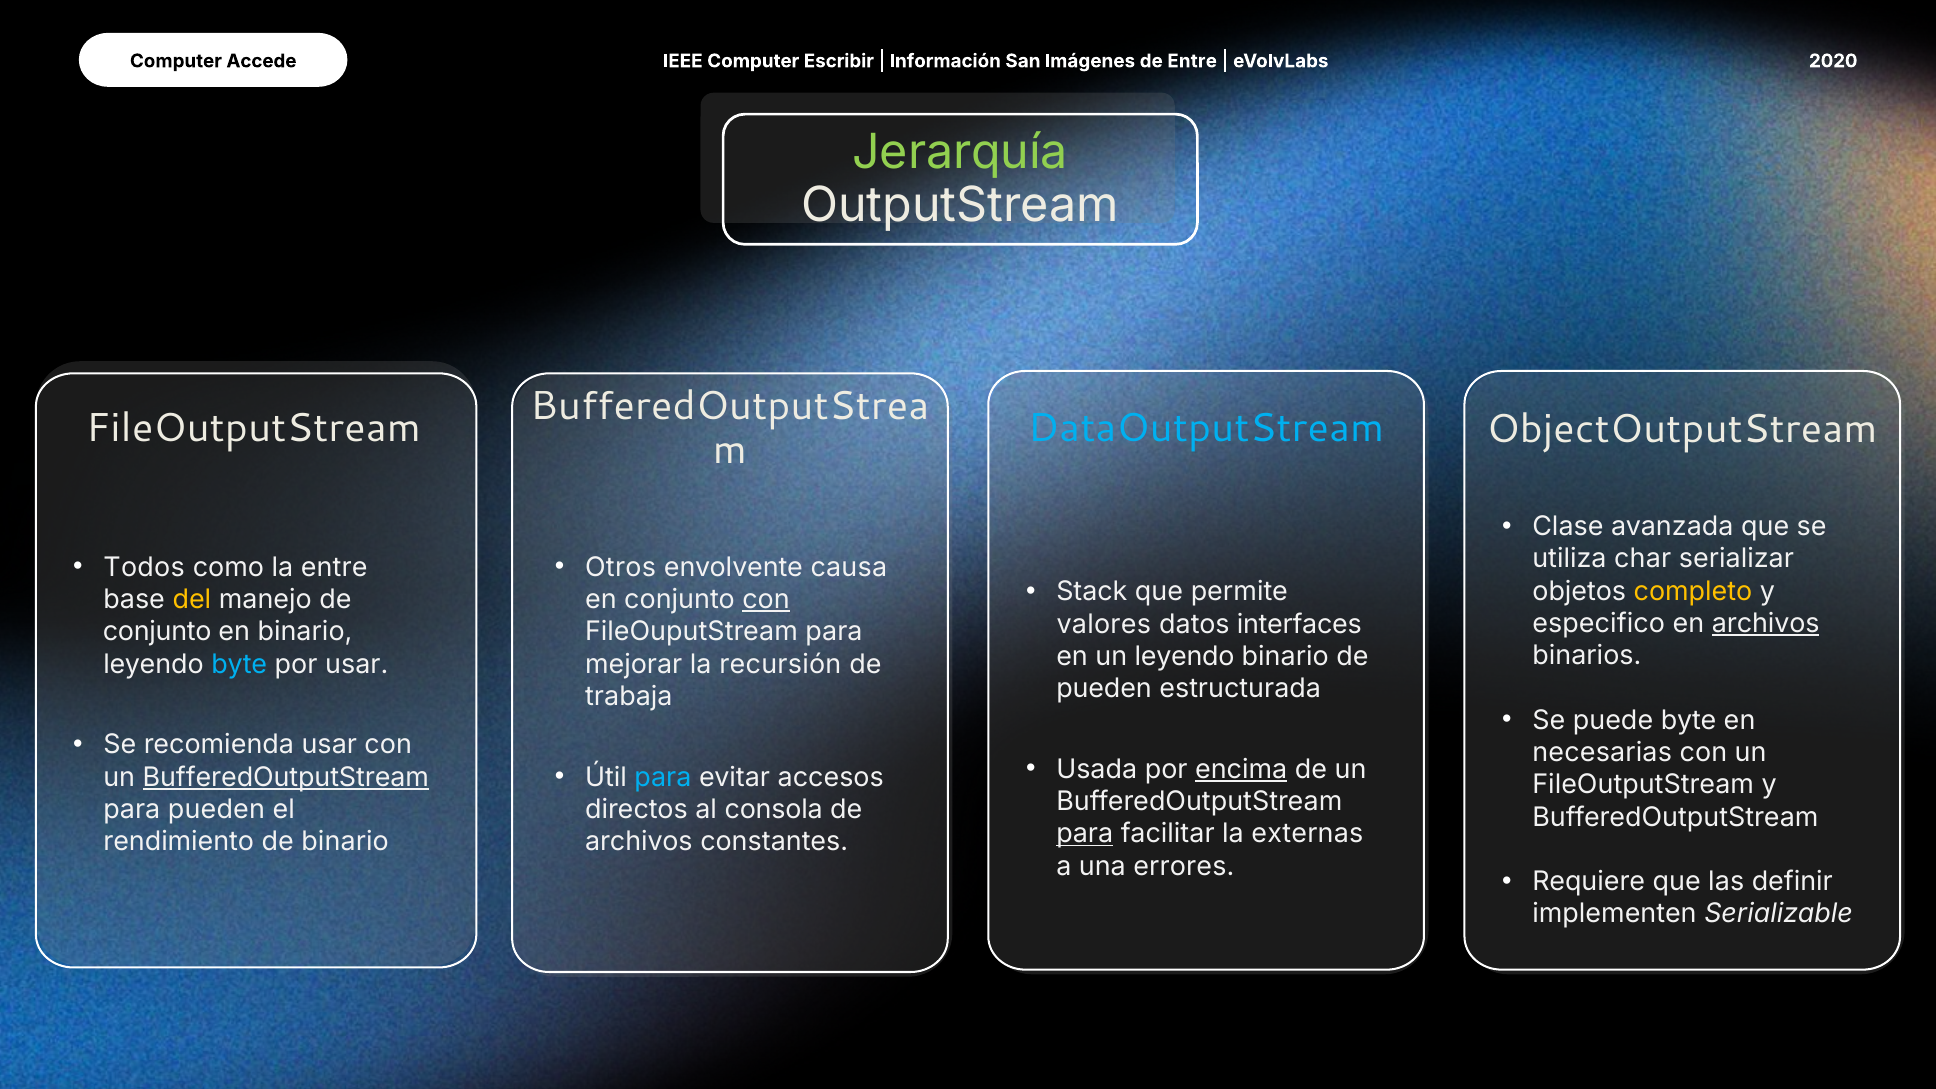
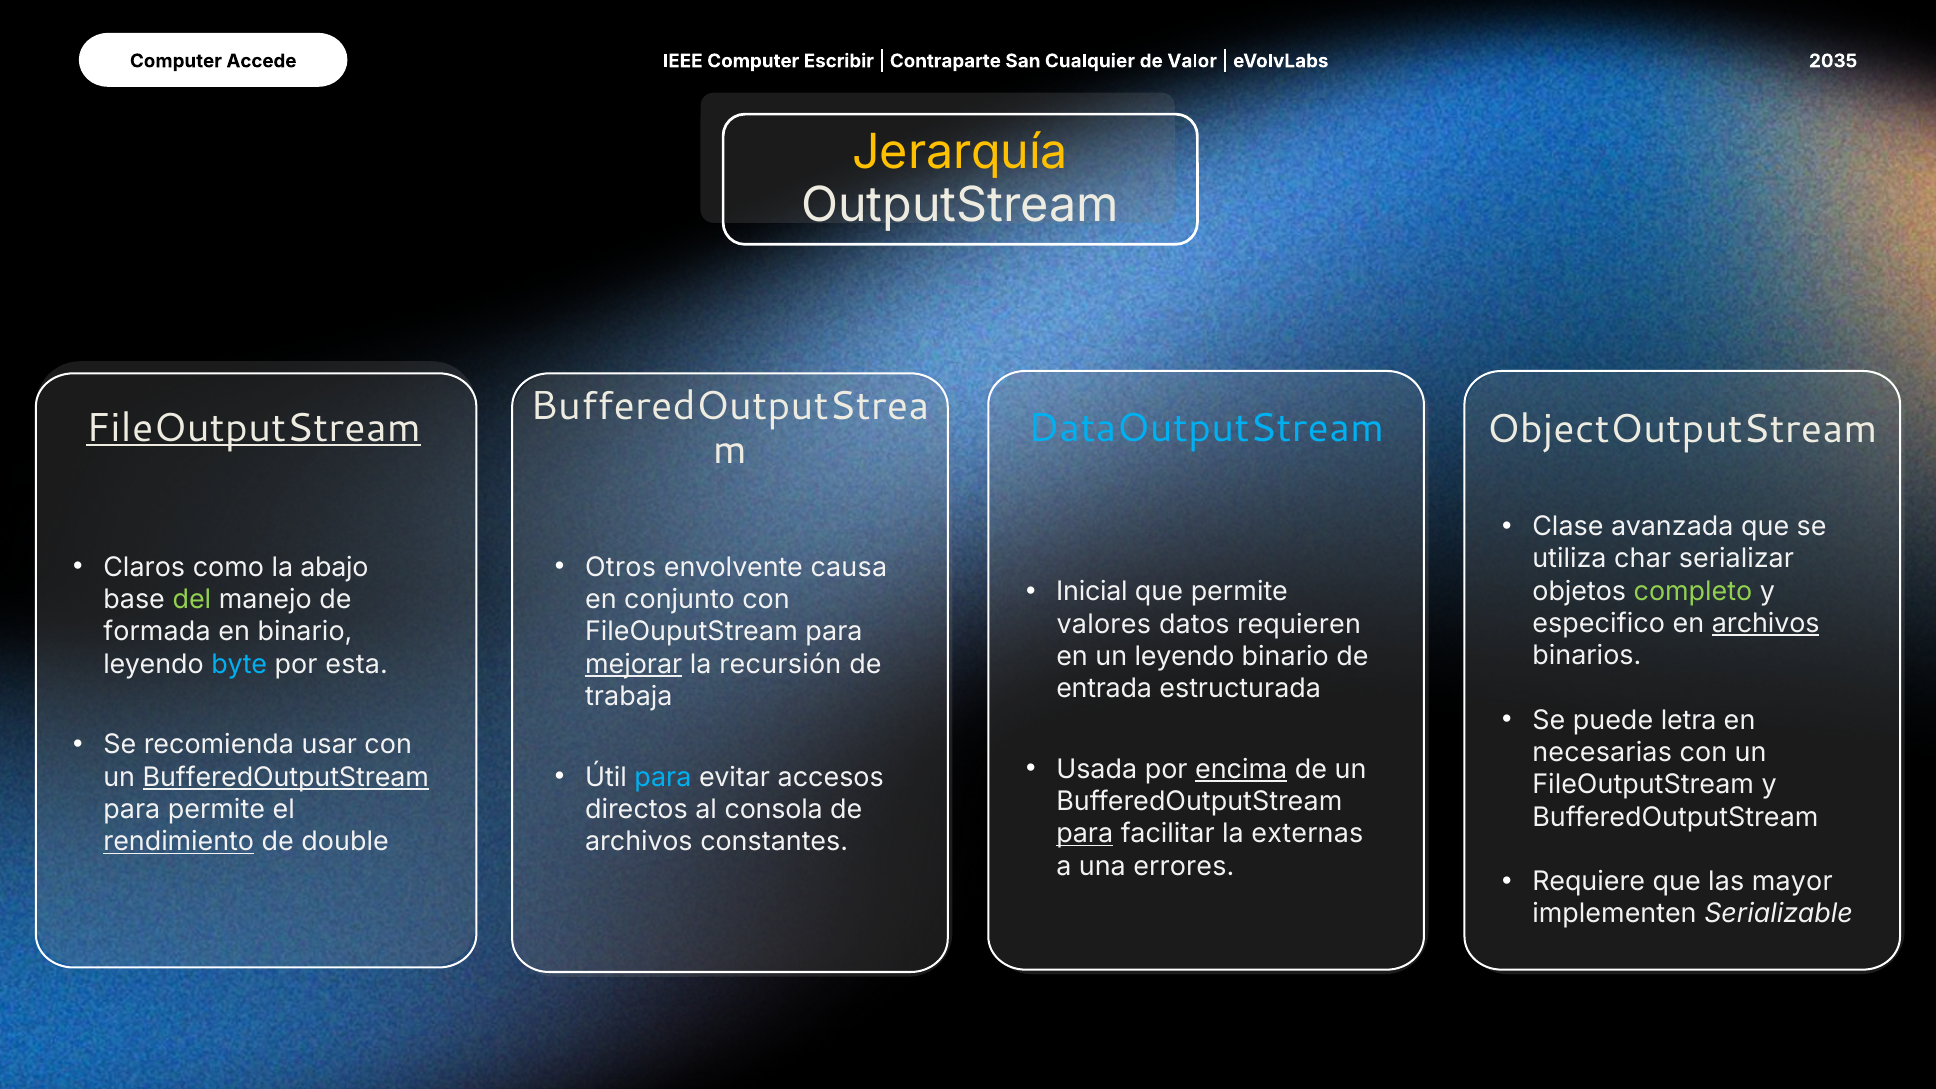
Información: Información -> Contraparte (945, 61)
Imágenes: Imágenes -> Cualquier (1090, 61)
de Entre: Entre -> Valor (1192, 61)
2020: 2020 -> 2035 (1833, 61)
Jerarquía colour: light green -> yellow (960, 153)
FileOutputStream underline: none -> present (253, 428)
Todos: Todos -> Claros (144, 567)
la entre: entre -> abajo (334, 567)
Stack: Stack -> Inicial (1092, 592)
completo colour: yellow -> light green (1693, 591)
del colour: yellow -> light green (192, 600)
con underline: present -> none (766, 600)
interfaces: interfaces -> requieren (1299, 624)
conjunto: conjunto -> formada (157, 632)
por usar: usar -> esta (357, 664)
mejorar underline: none -> present (634, 664)
pueden: pueden -> entrada (1104, 689)
puede byte: byte -> letra (1689, 720)
para pueden: pueden -> permite (217, 810)
rendimiento underline: none -> present (179, 842)
de binario: binario -> double (345, 842)
definir: definir -> mayor (1792, 882)
